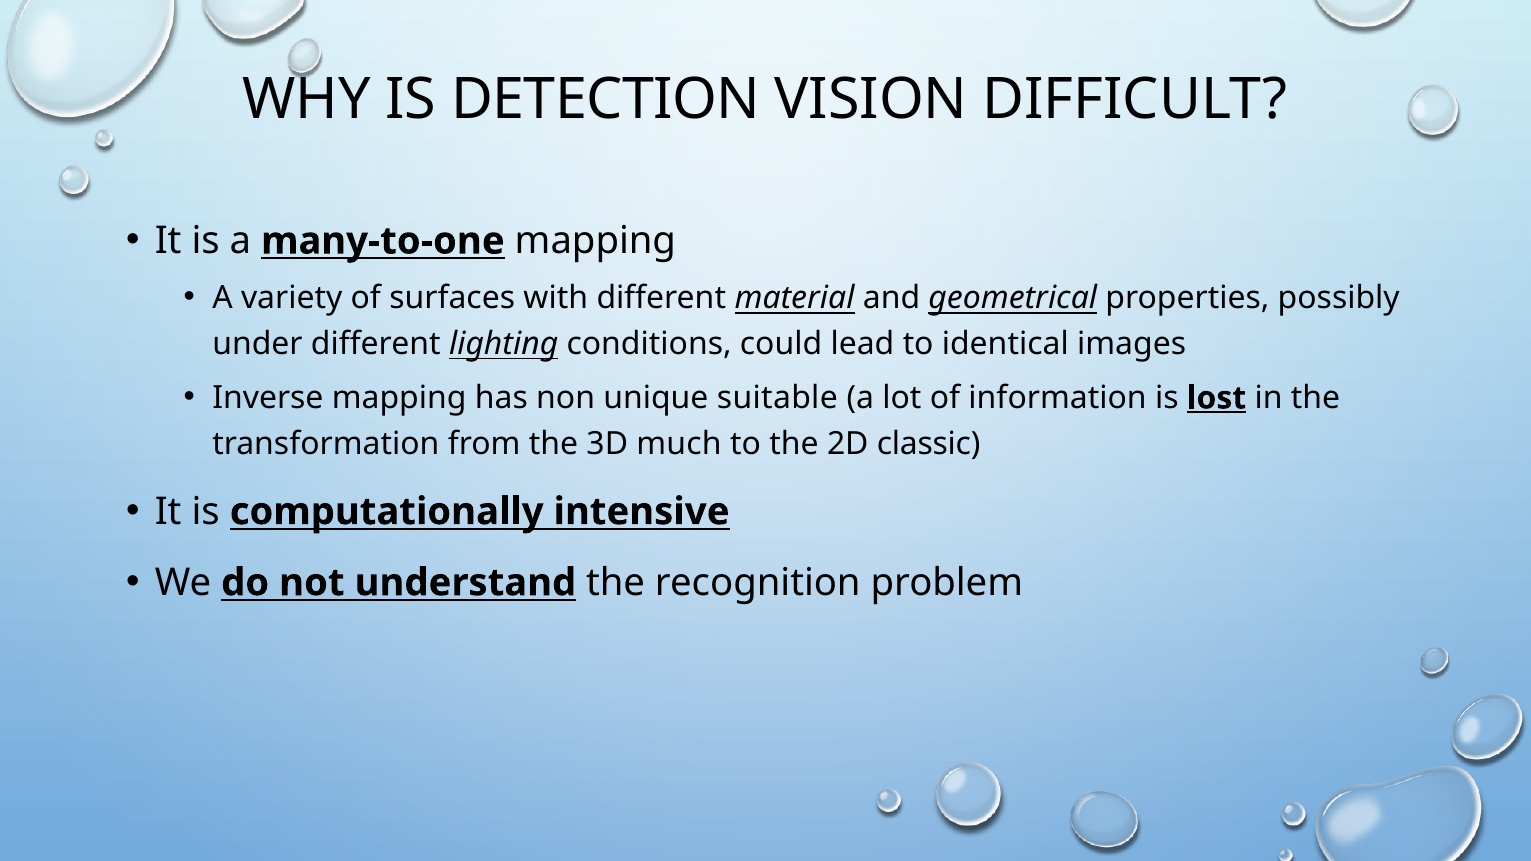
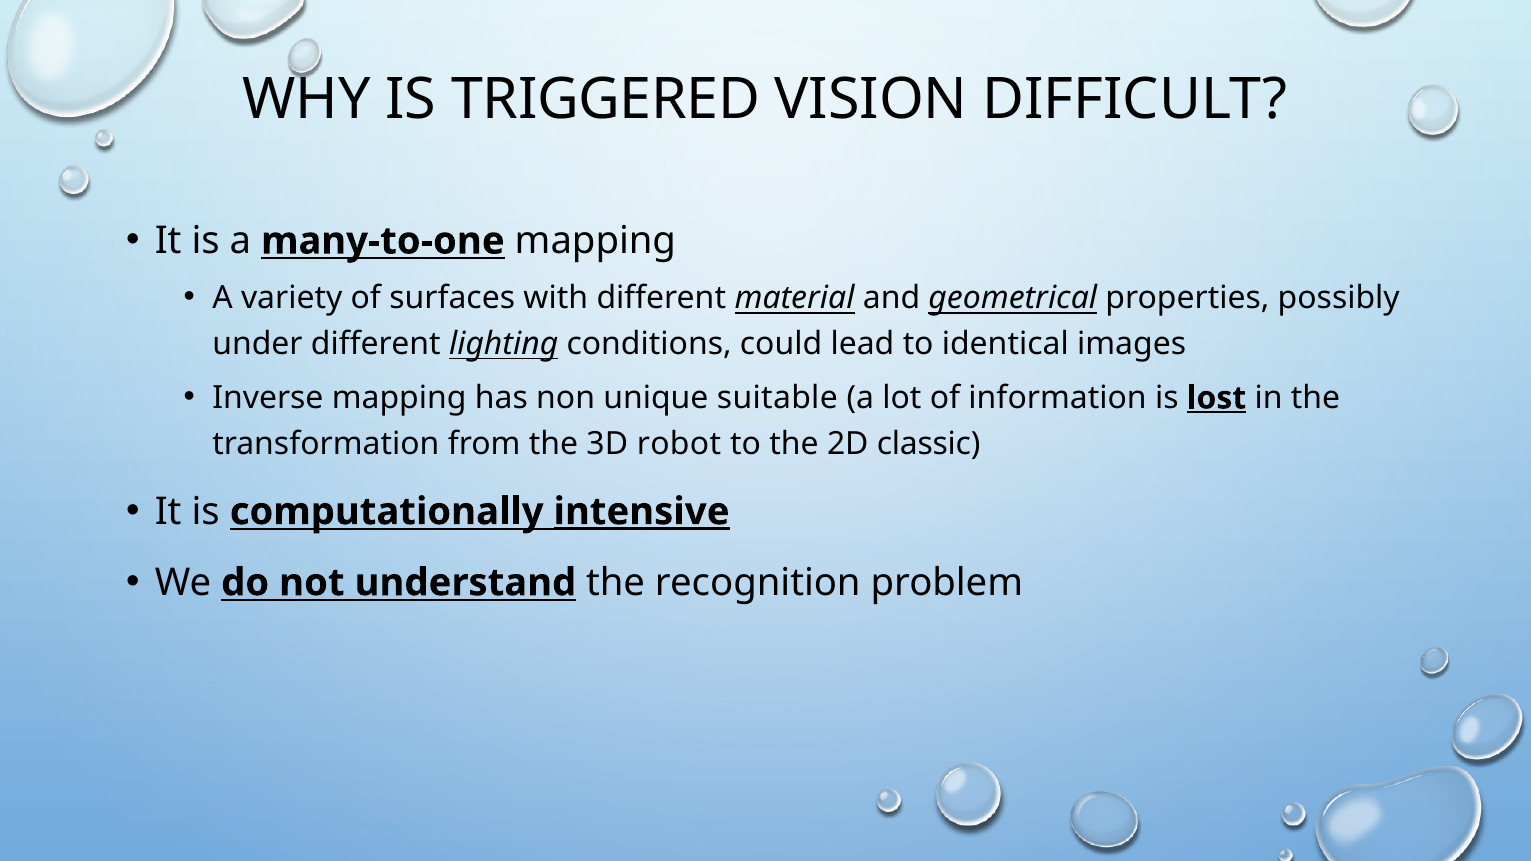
DETECTION: DETECTION -> TRIGGERED (606, 100)
much: much -> robot (679, 444)
intensive underline: none -> present (642, 512)
